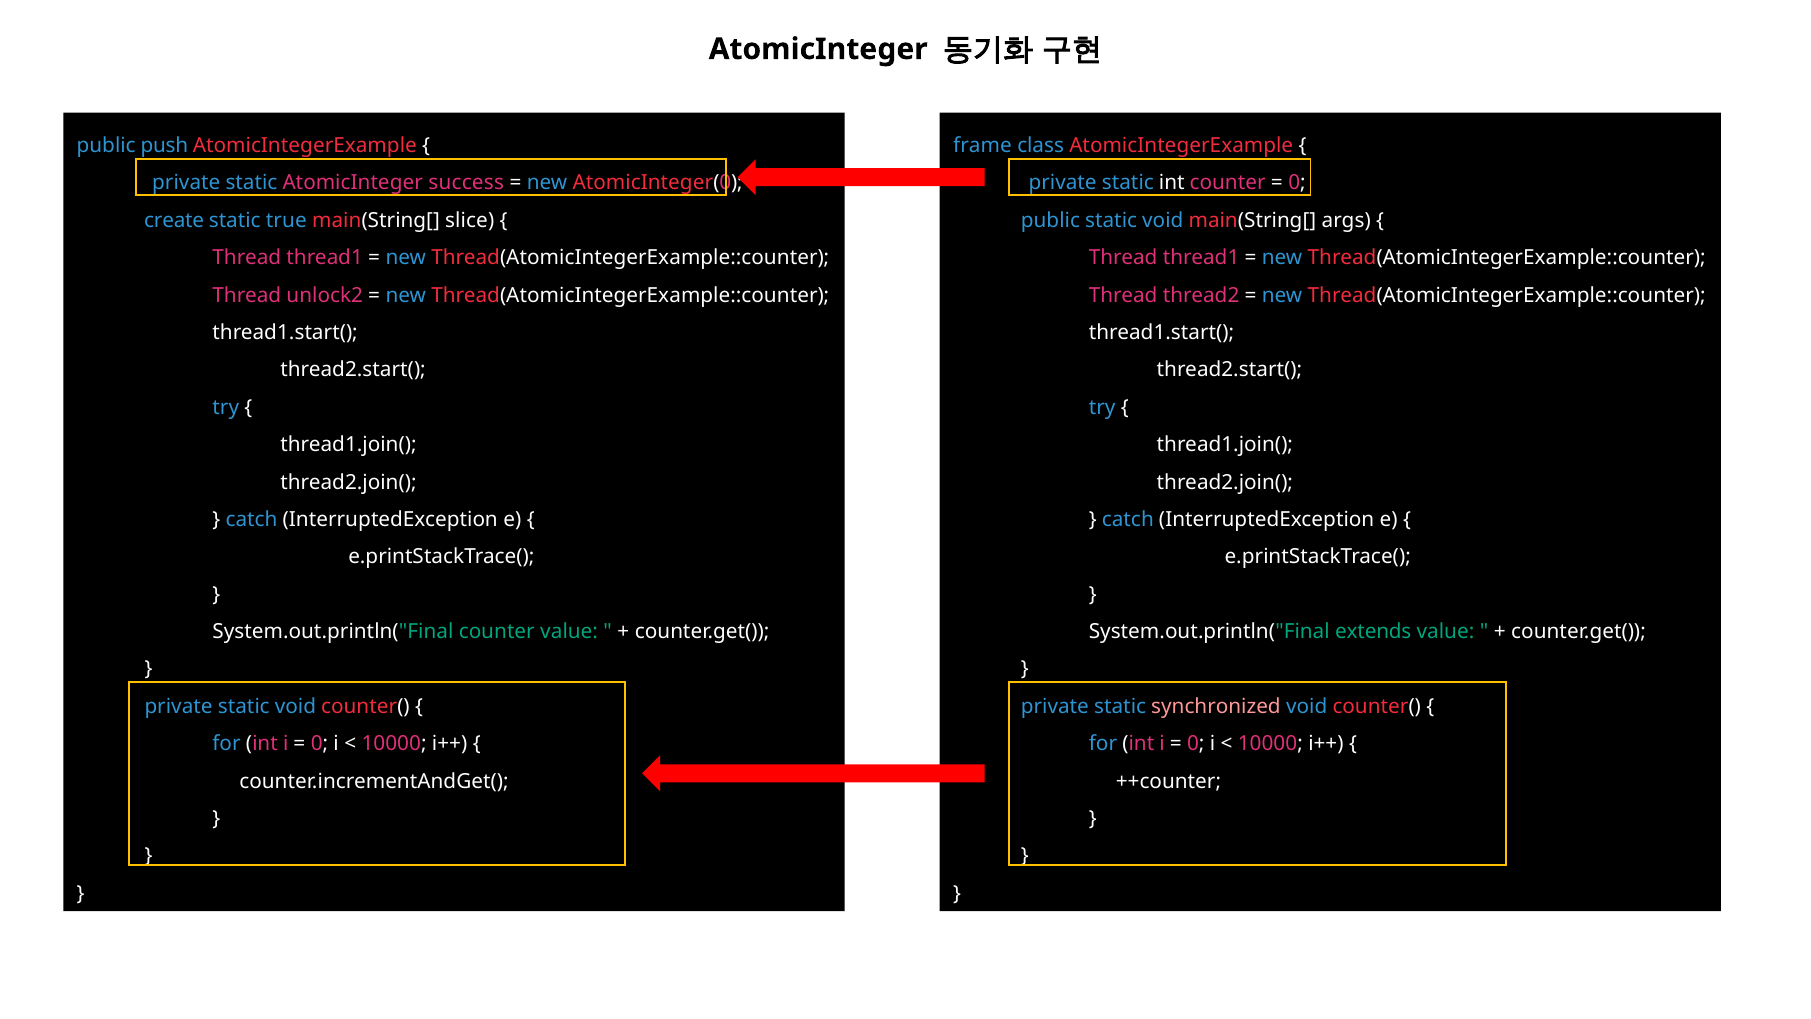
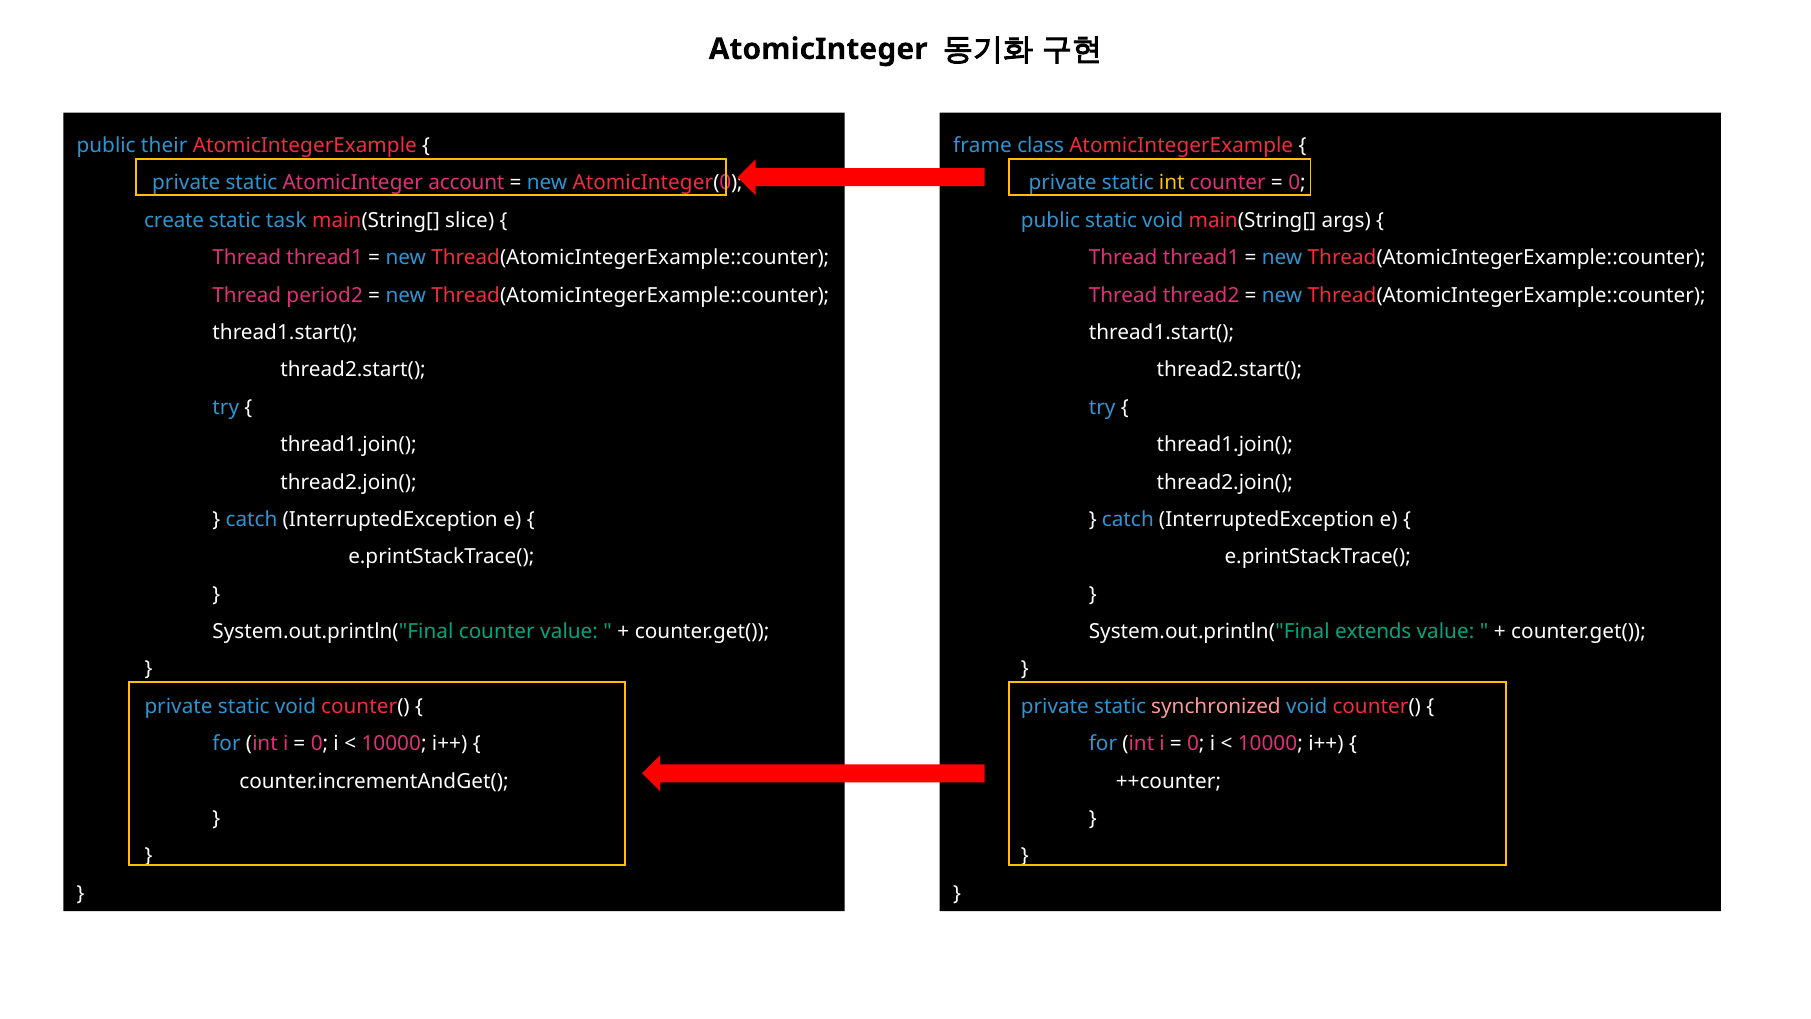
push: push -> their (164, 146)
success: success -> account (466, 183)
int colour: white -> yellow (1172, 183)
true: true -> task (286, 220)
unlock2: unlock2 -> period2 (325, 295)
